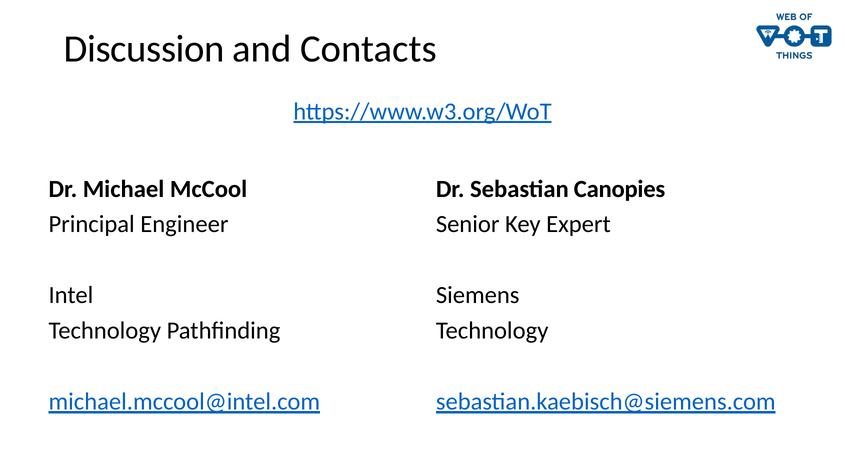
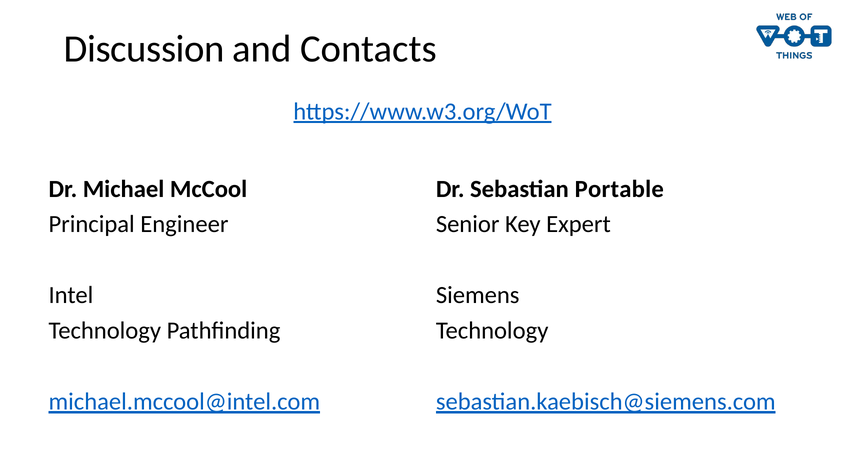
Canopies: Canopies -> Portable (619, 189)
